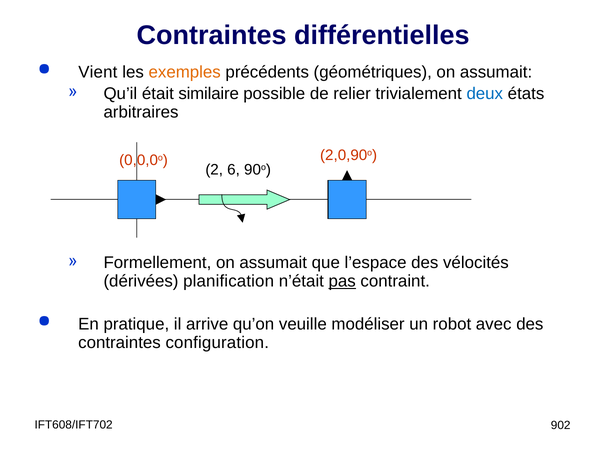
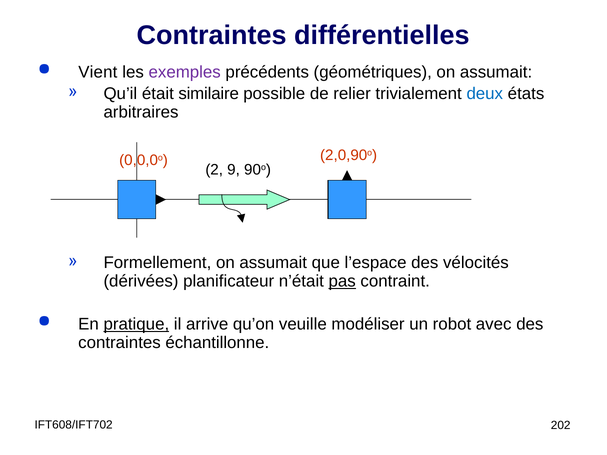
exemples colour: orange -> purple (185, 72)
6: 6 -> 9 (234, 170)
planification: planification -> planificateur (229, 281)
pratique underline: none -> present (136, 324)
configuration: configuration -> échantillonne (217, 343)
902: 902 -> 202 (561, 426)
